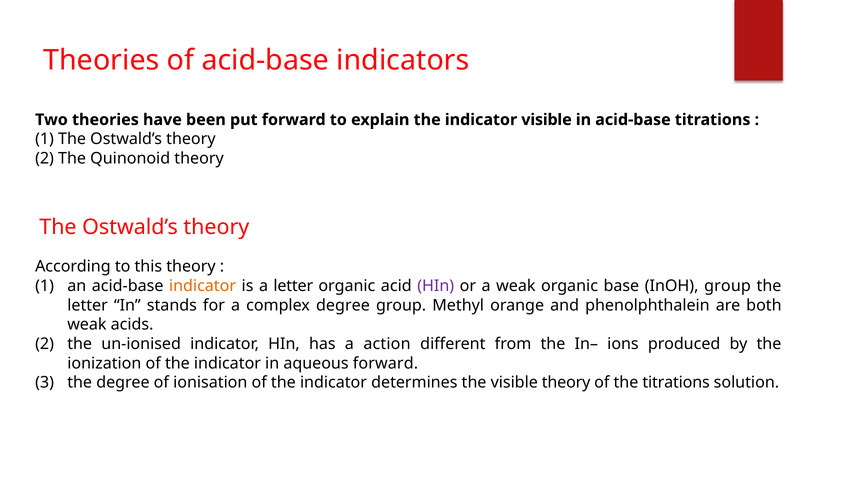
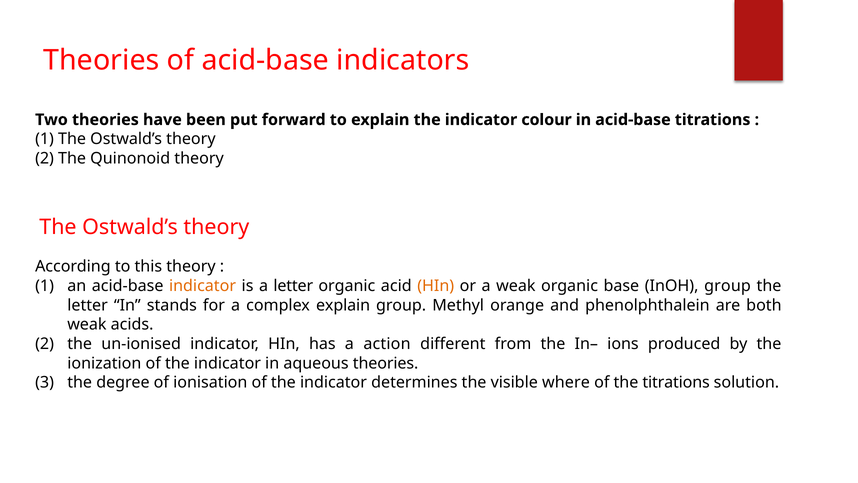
indicator visible: visible -> colour (547, 120)
HIn colour: purple -> orange (436, 286)
complex degree: degree -> explain (343, 305)
aqueous forward: forward -> theories (386, 363)
visible theory: theory -> where (566, 382)
